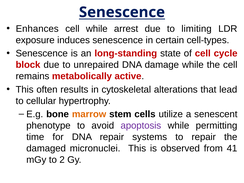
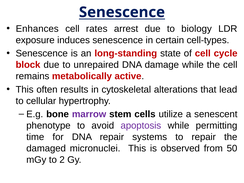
cell while: while -> rates (97, 29)
limiting: limiting -> biology (197, 29)
marrow colour: orange -> purple (89, 114)
41: 41 -> 50 (232, 148)
